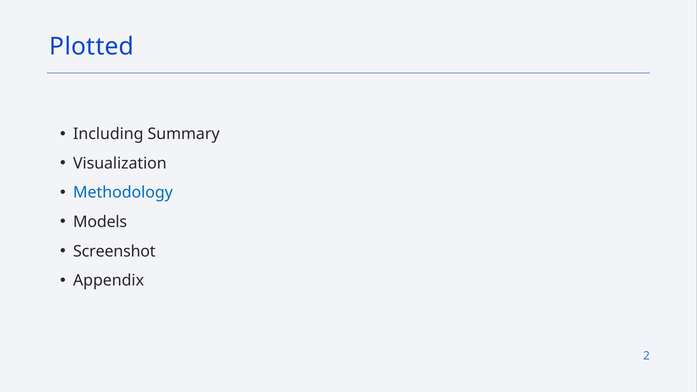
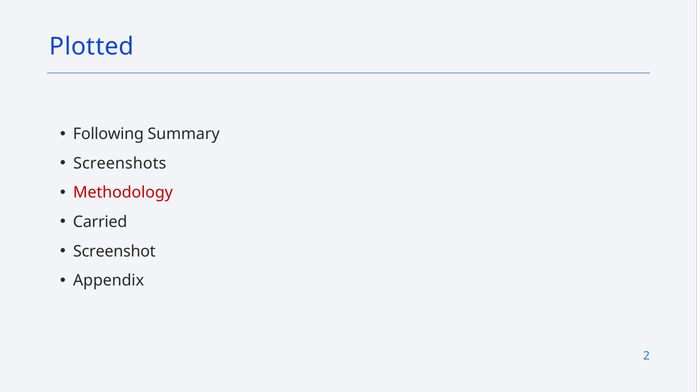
Including: Including -> Following (108, 134)
Visualization: Visualization -> Screenshots (120, 163)
Methodology colour: blue -> red (123, 193)
Models: Models -> Carried (100, 222)
